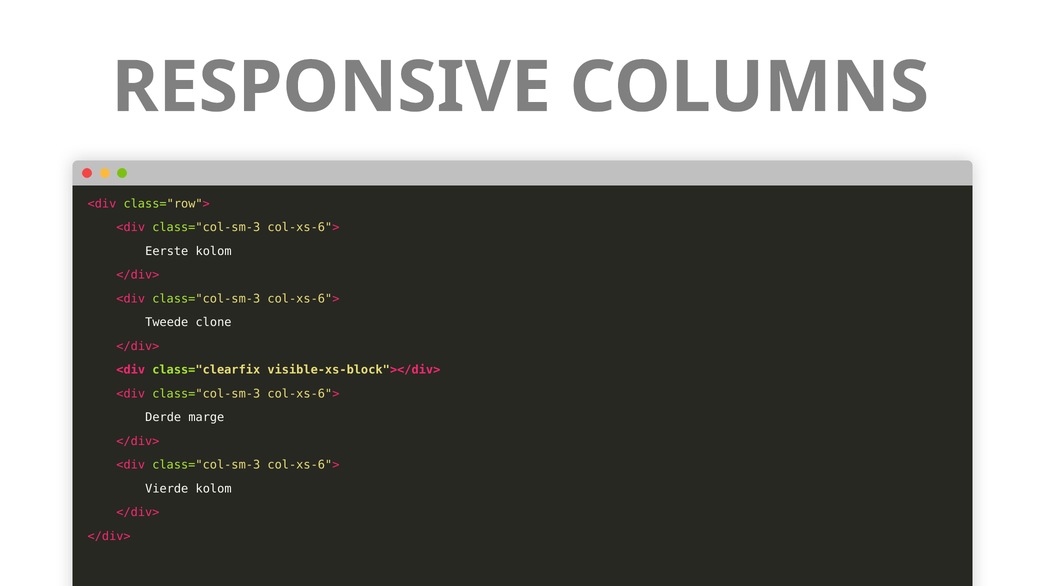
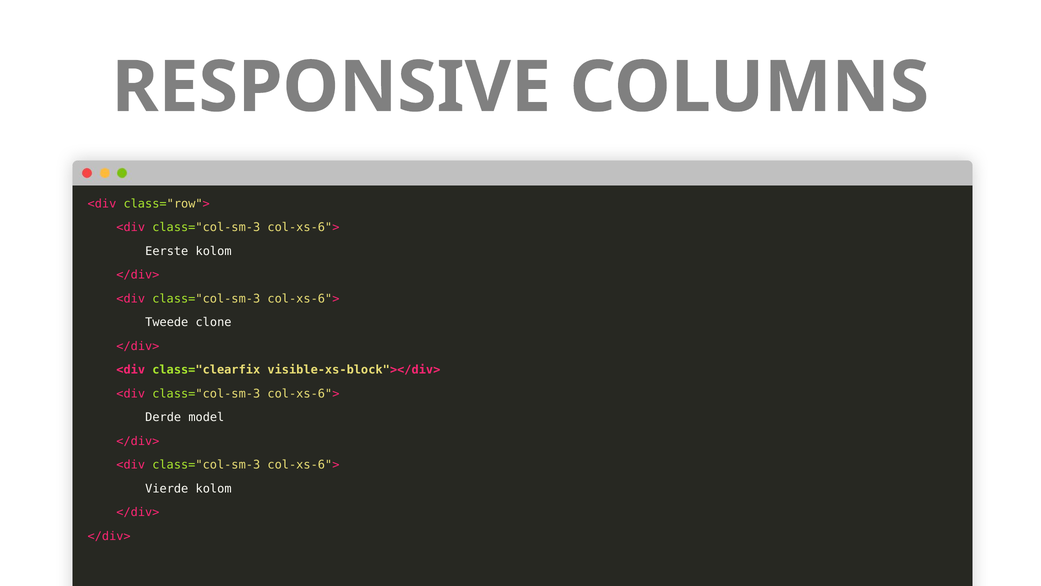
marge: marge -> model (206, 417)
